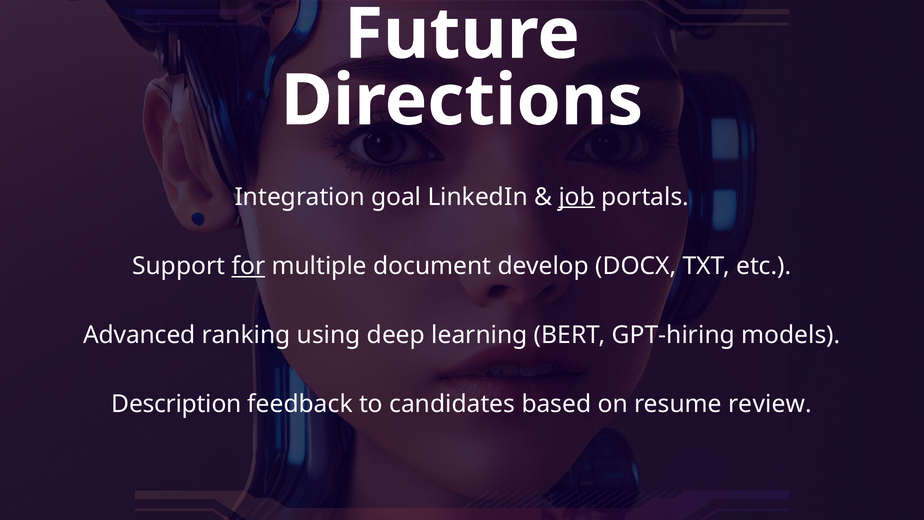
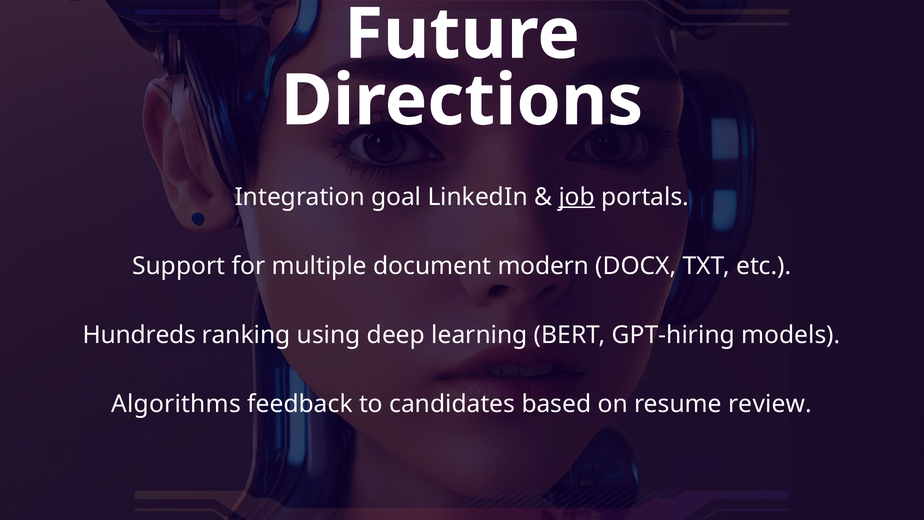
for underline: present -> none (248, 266)
develop: develop -> modern (543, 266)
Advanced: Advanced -> Hundreds (139, 335)
Description: Description -> Algorithms (176, 404)
